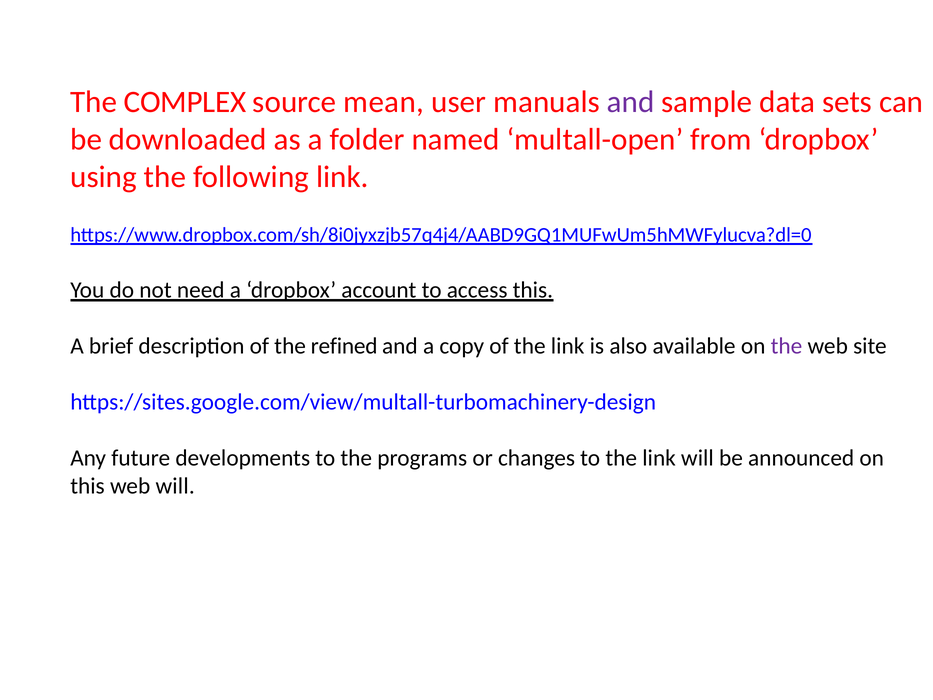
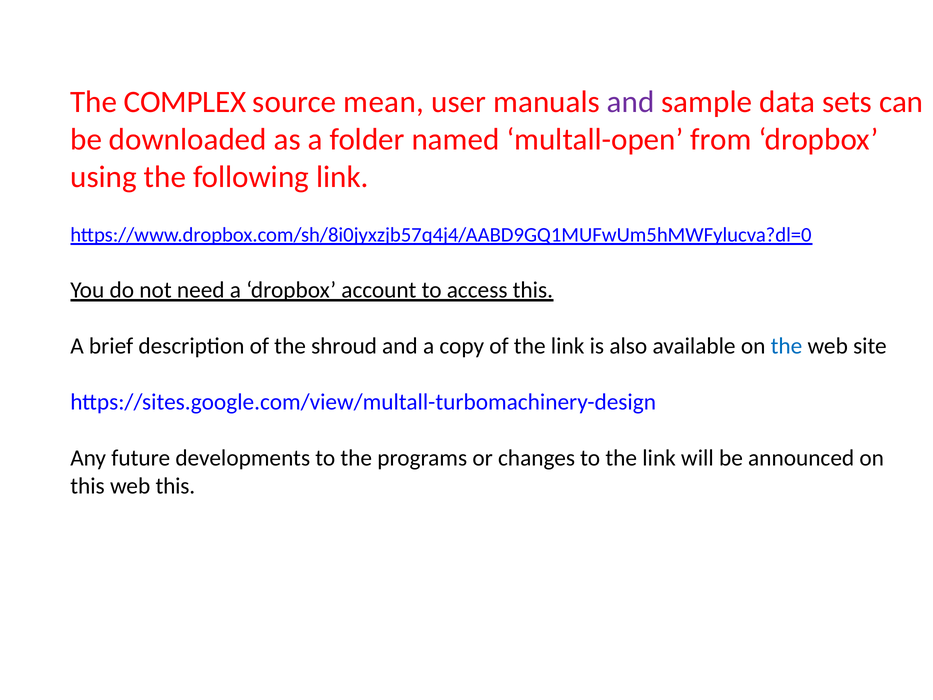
refined: refined -> shroud (344, 346)
the colour: purple -> blue (787, 346)
web will: will -> this (175, 486)
